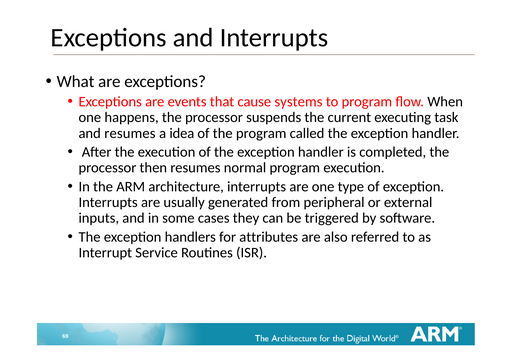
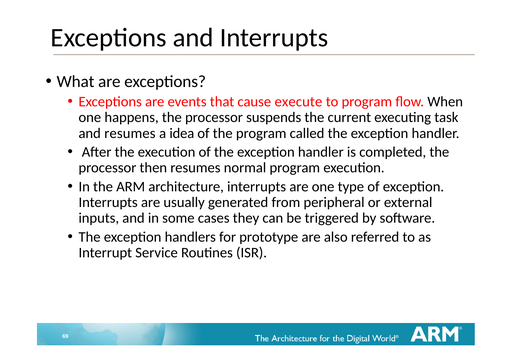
systems: systems -> execute (298, 102)
attributes: attributes -> prototype (269, 237)
